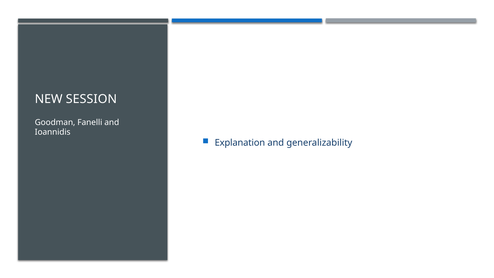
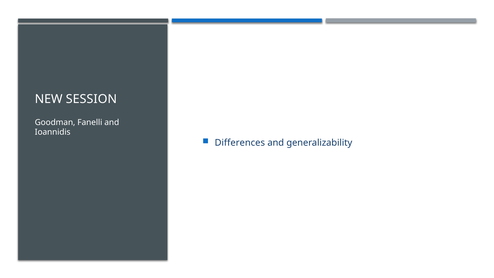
Explanation: Explanation -> Differences (240, 143)
